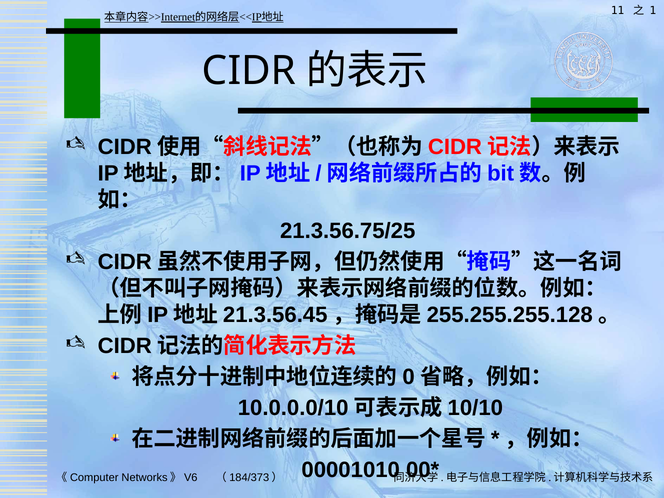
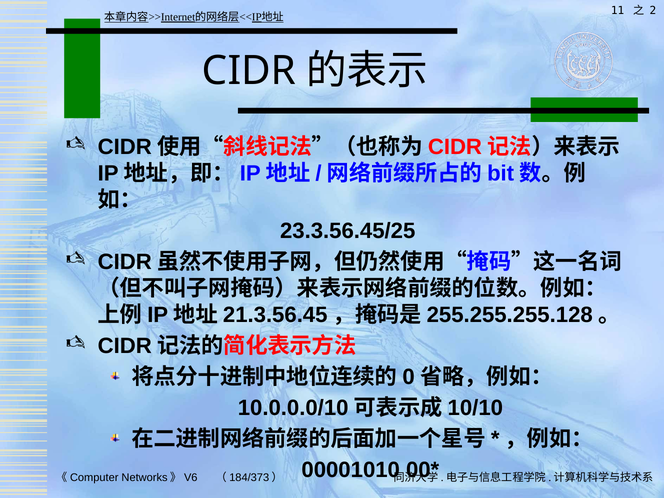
1: 1 -> 2 (653, 11)
21.3.56.75/25: 21.3.56.75/25 -> 23.3.56.45/25 (348, 231)
